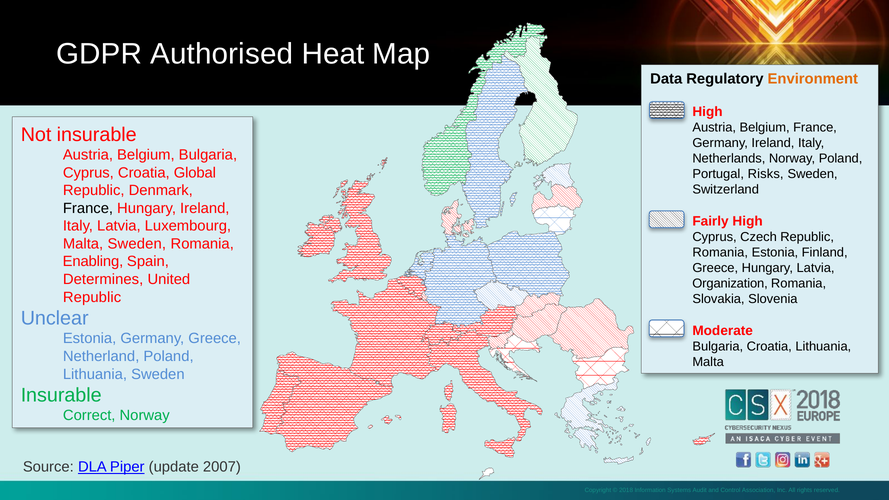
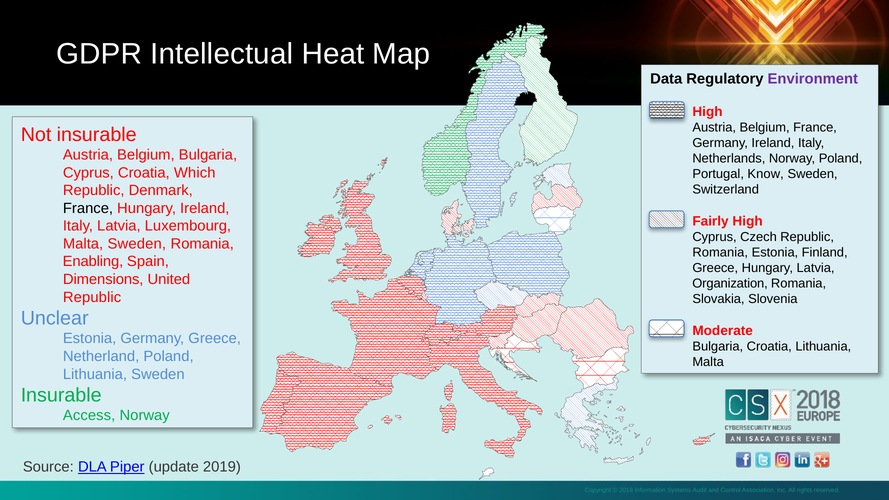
Authorised: Authorised -> Intellectual (222, 54)
Environment colour: orange -> purple (813, 79)
Global: Global -> Which (195, 173)
Risks: Risks -> Know (766, 174)
Determines: Determines -> Dimensions (103, 279)
Correct: Correct -> Access (89, 416)
2007: 2007 -> 2019 (222, 467)
